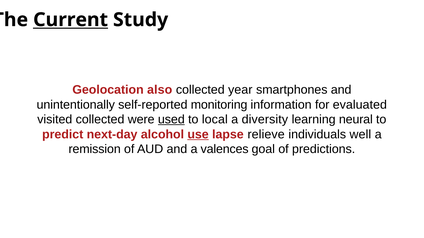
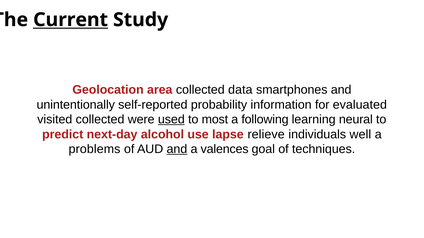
also: also -> area (160, 90)
year: year -> data (240, 90)
monitoring: monitoring -> probability (219, 105)
local: local -> most (215, 120)
diversity: diversity -> following (265, 120)
use underline: present -> none (198, 135)
remission: remission -> problems (95, 149)
and underline: none -> present (177, 149)
predictions: predictions -> techniques (324, 149)
